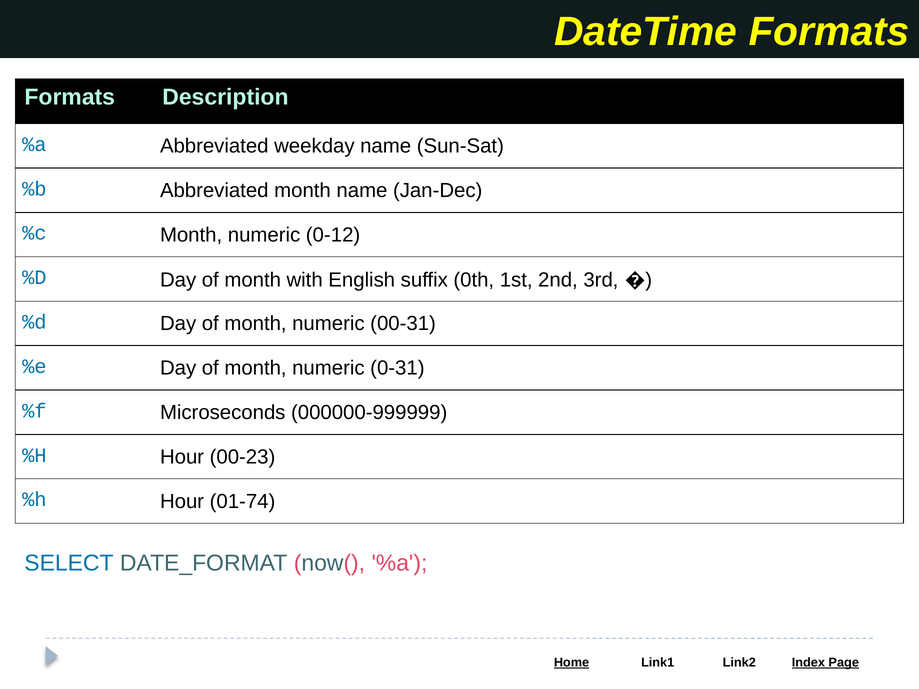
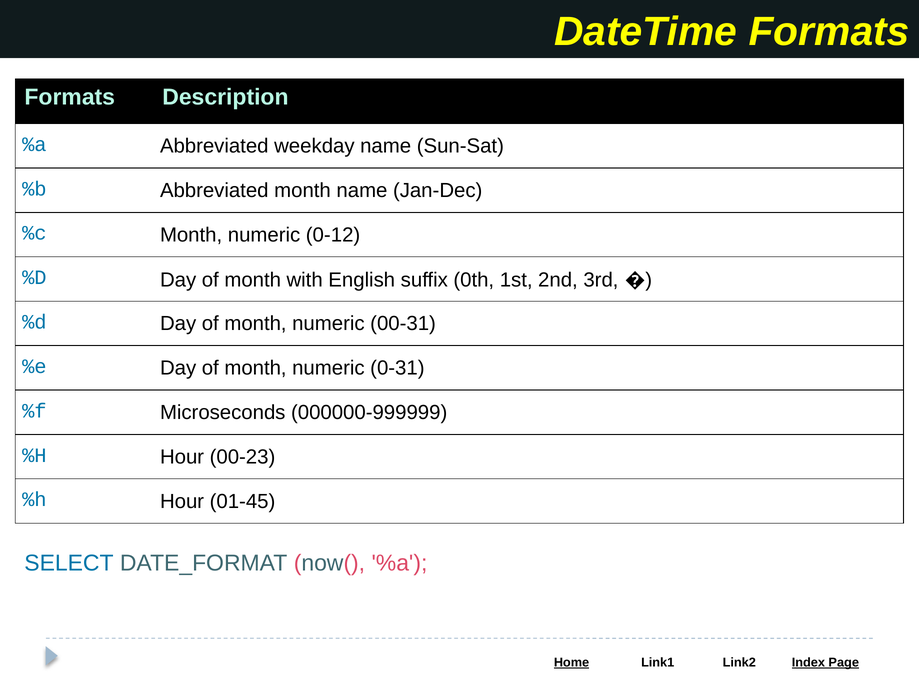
01-74: 01-74 -> 01-45 (243, 502)
